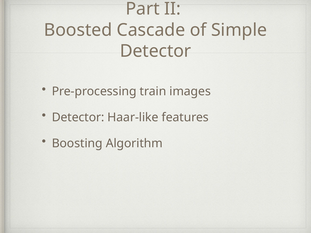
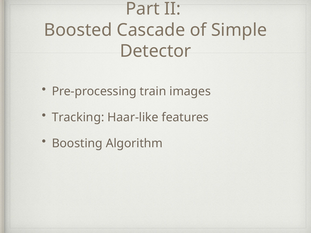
Detector: Detector -> Tracking (78, 117)
